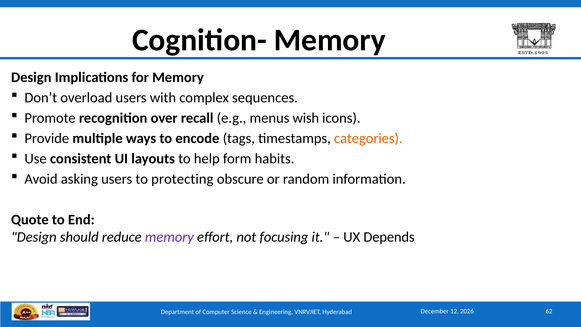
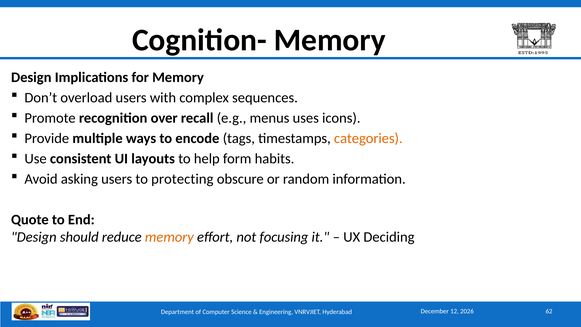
wish: wish -> uses (306, 118)
memory colour: purple -> orange (169, 237)
Depends: Depends -> Deciding (389, 237)
